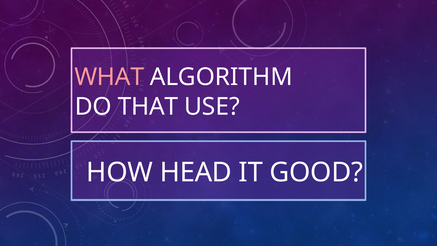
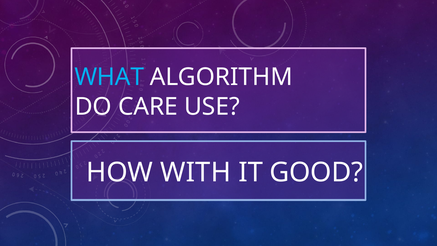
WHAT colour: pink -> light blue (109, 77)
THAT: THAT -> CARE (148, 107)
HEAD: HEAD -> WITH (196, 172)
